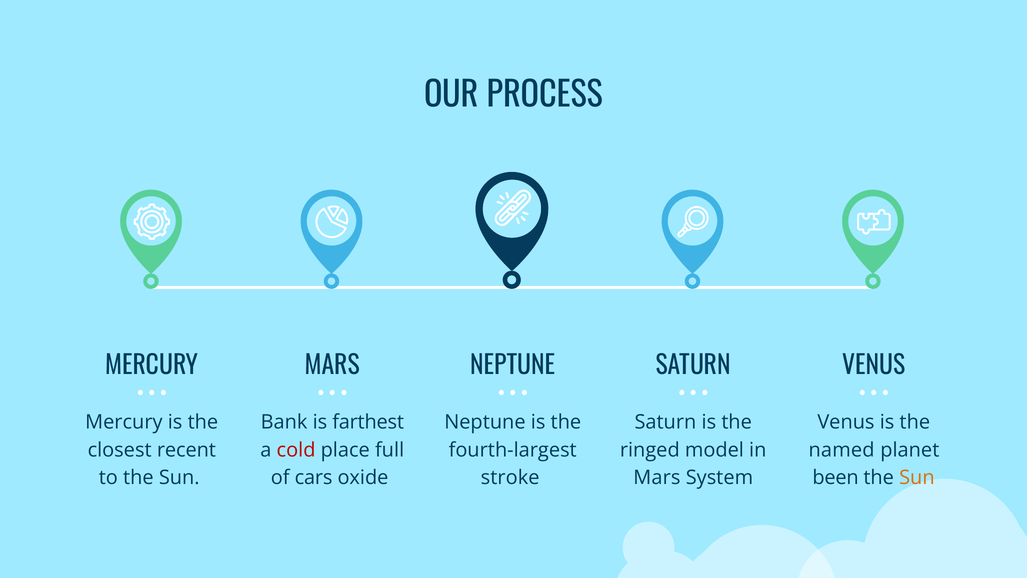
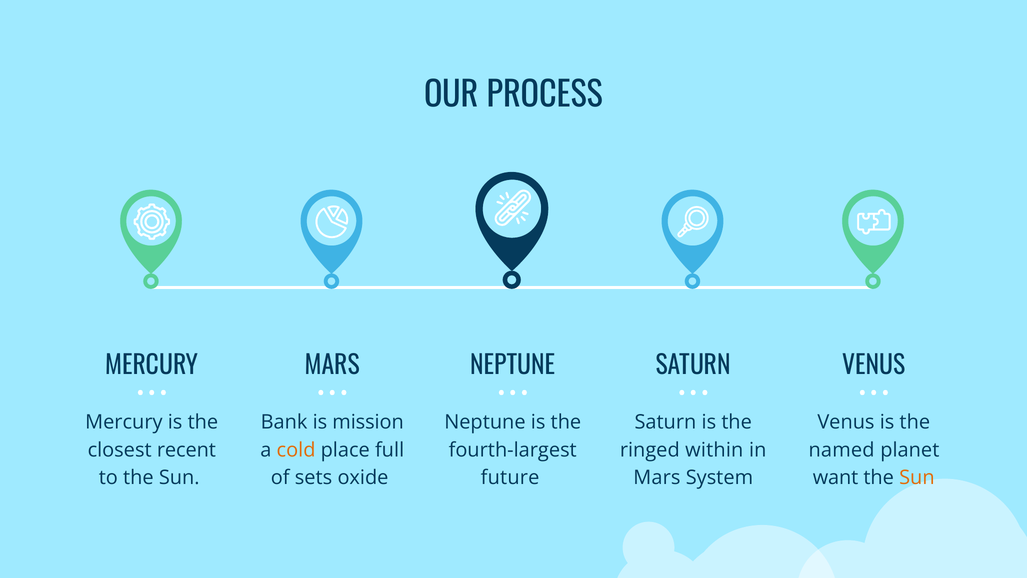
farthest: farthest -> mission (368, 422)
cold colour: red -> orange (296, 450)
model: model -> within (714, 450)
cars: cars -> sets (313, 477)
stroke: stroke -> future (510, 477)
been: been -> want (836, 477)
